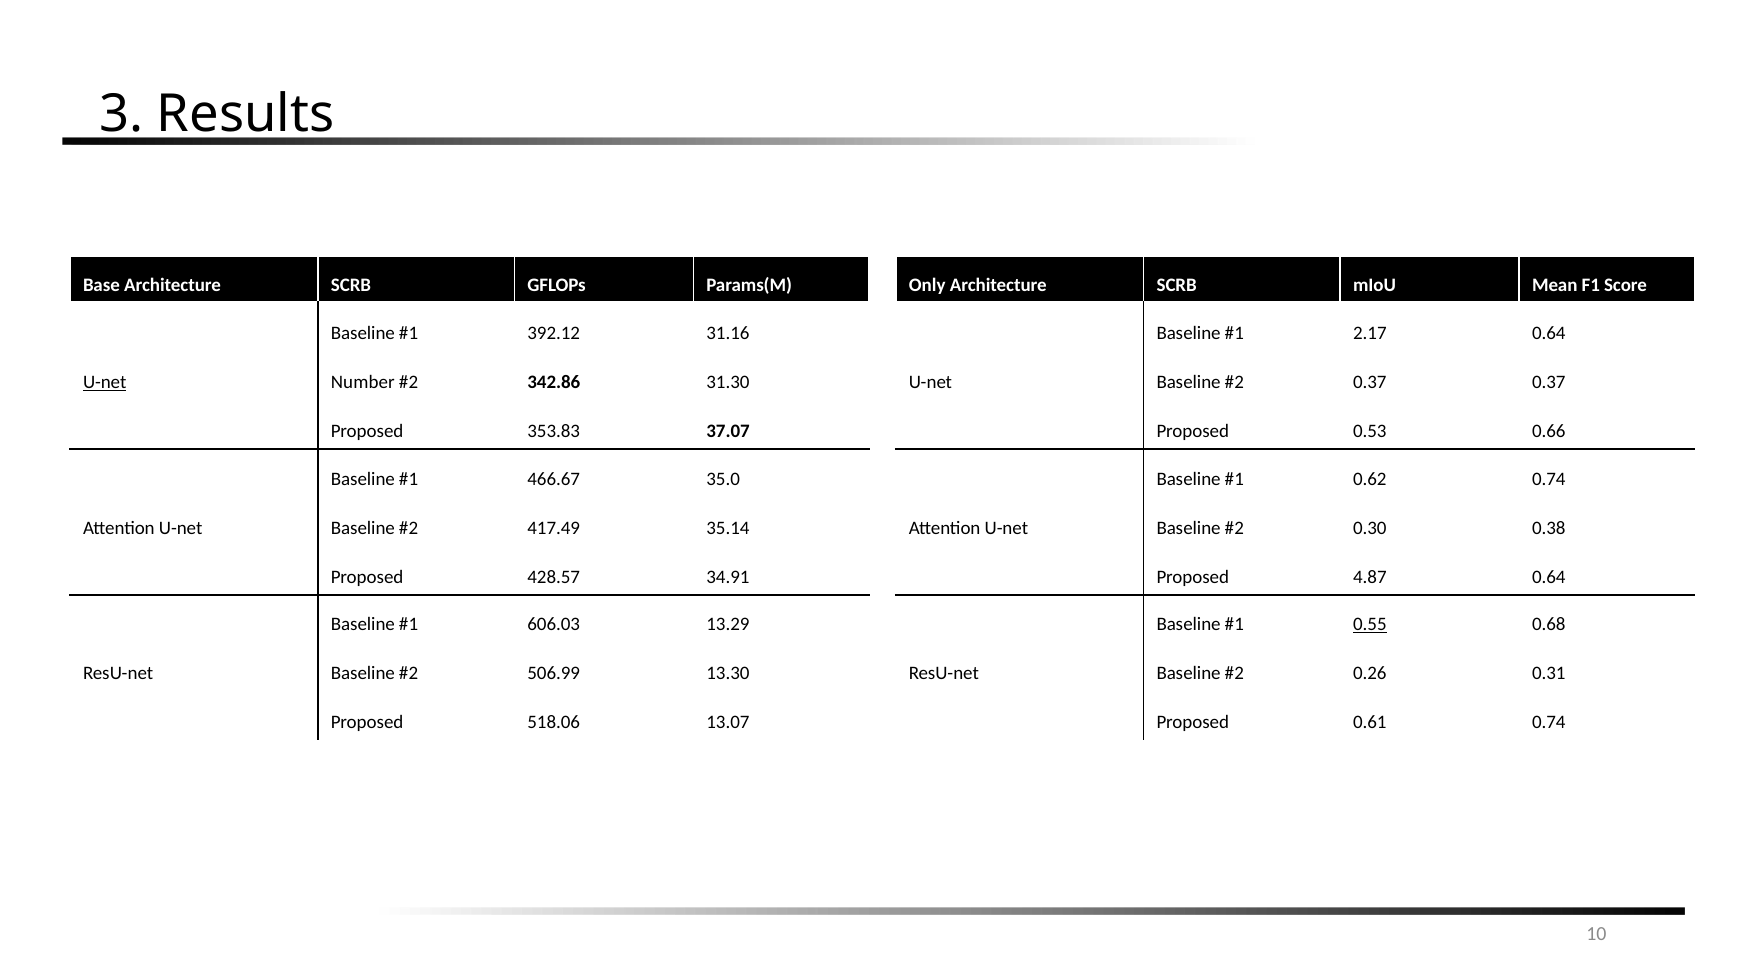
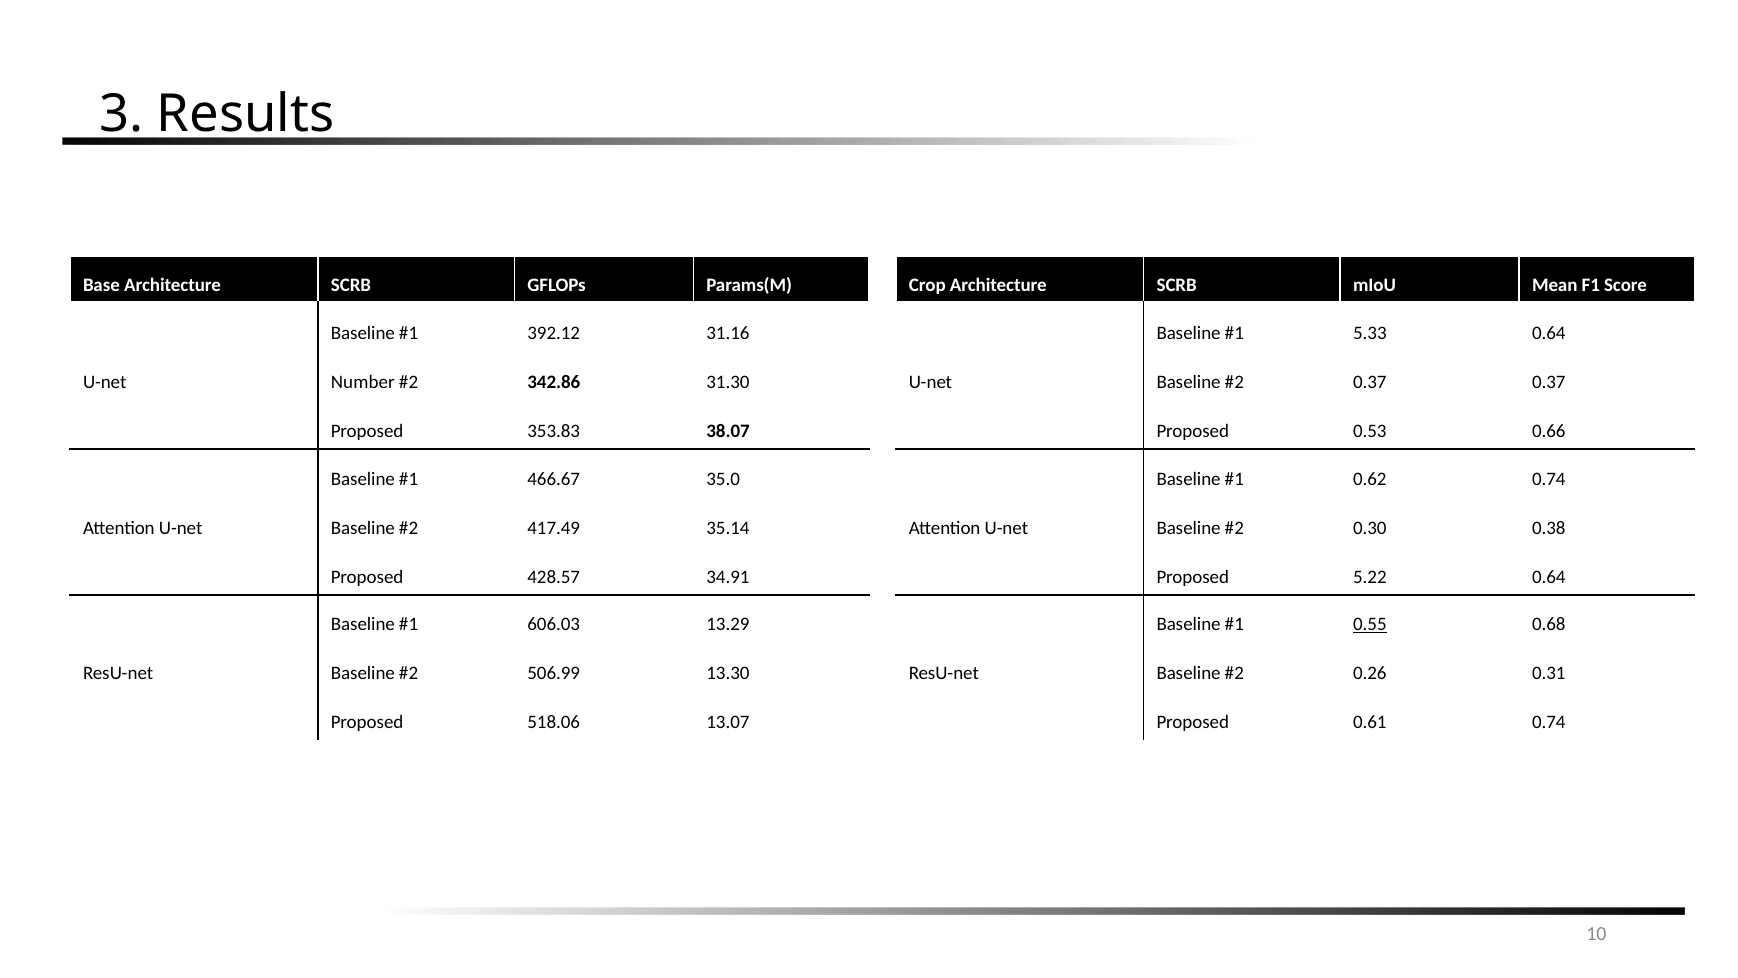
Only: Only -> Crop (927, 285)
2.17: 2.17 -> 5.33 (1370, 333)
U-net underline: present -> none (105, 382)
37.07: 37.07 -> 38.07 (728, 431)
4.87: 4.87 -> 5.22 (1370, 577)
